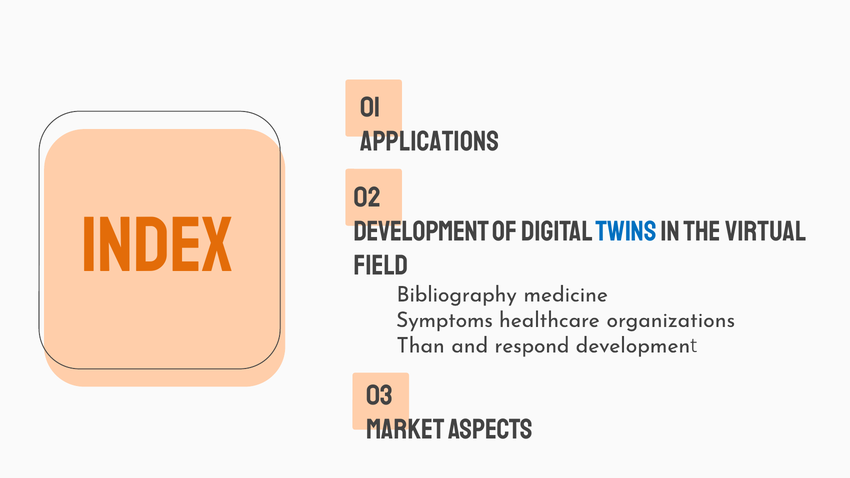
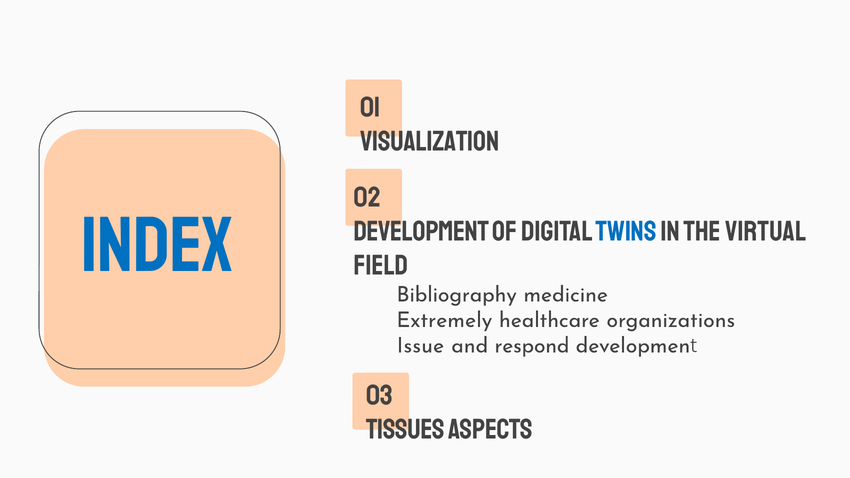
APPLICATIONS: APPLICATIONS -> VISUALIZATION (430, 142)
INDEX colour: orange -> blue (157, 246)
Symptoms: Symptoms -> Extremely (444, 320)
Than: Than -> Issue (420, 346)
MARKET: MARKET -> TISSUES (405, 429)
